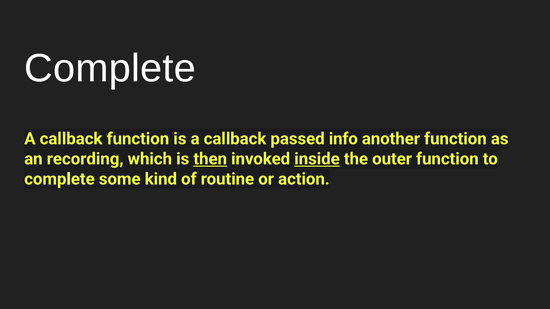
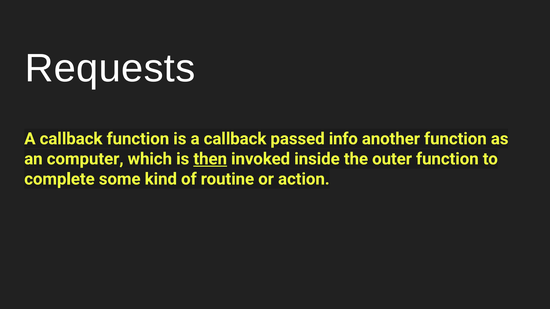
Complete: Complete -> Requests (110, 68)
recording: recording -> computer (85, 159)
inside underline: present -> none (317, 159)
